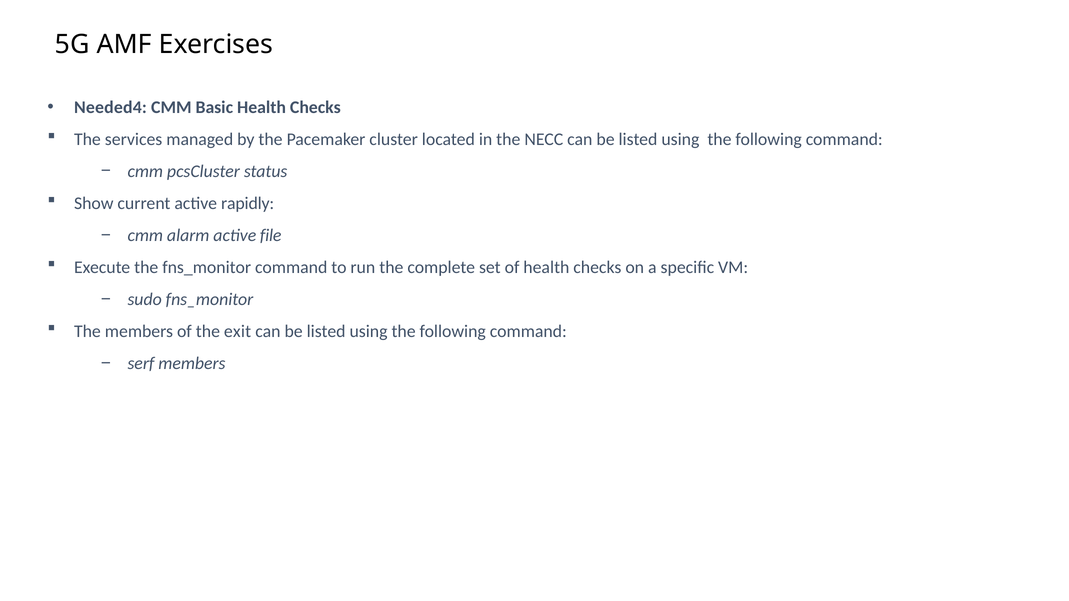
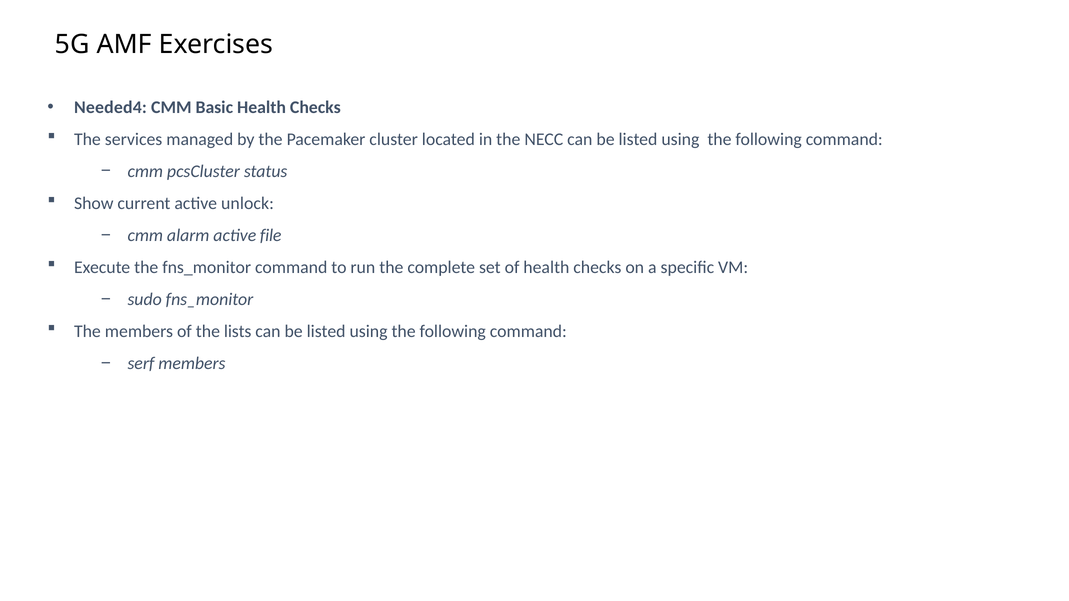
rapidly: rapidly -> unlock (248, 204)
exit: exit -> lists (238, 332)
